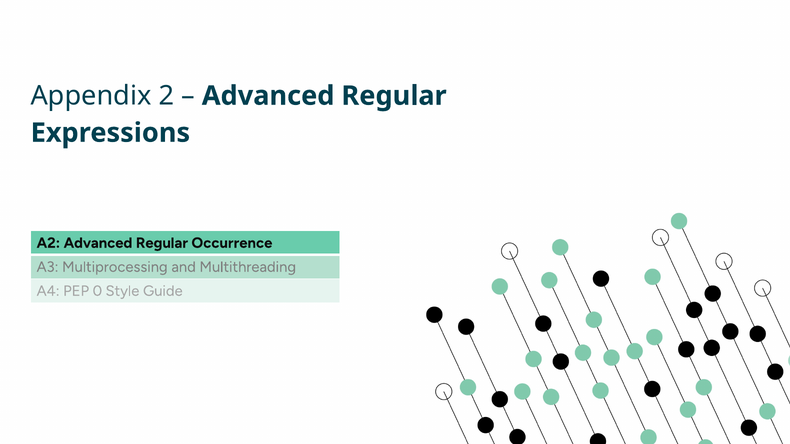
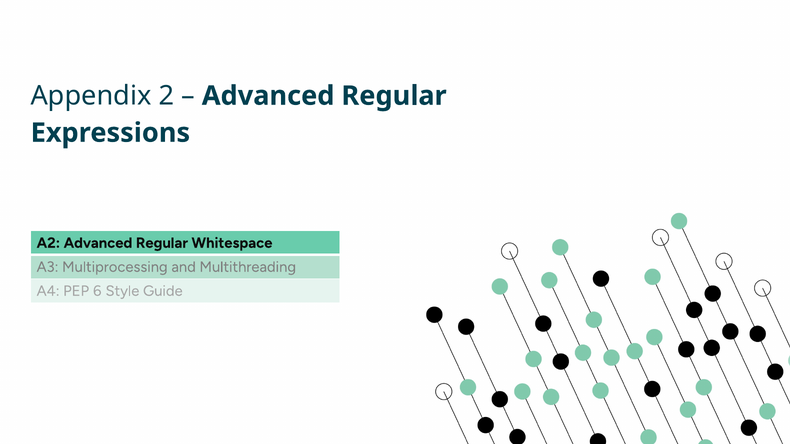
Occurrence: Occurrence -> Whitespace (232, 243)
0: 0 -> 6 (97, 291)
